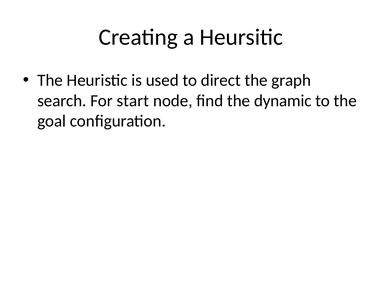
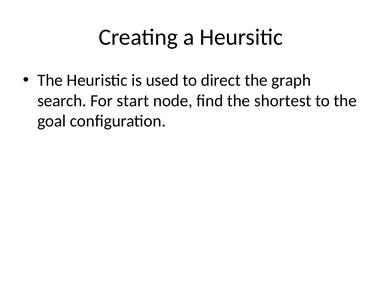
dynamic: dynamic -> shortest (283, 101)
